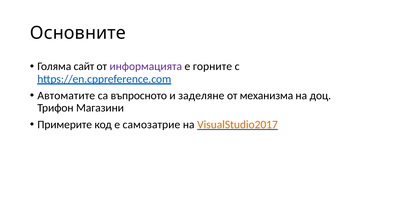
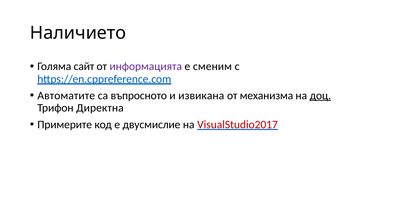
Основните: Основните -> Наличието (78, 33)
горните: горните -> сменим (212, 66)
заделяне: заделяне -> извикана (201, 96)
доц underline: none -> present (320, 96)
Магазини: Магазини -> Директна (100, 108)
самозатрие: самозатрие -> двусмислие (151, 125)
VisualStudio2017 colour: orange -> red (238, 125)
